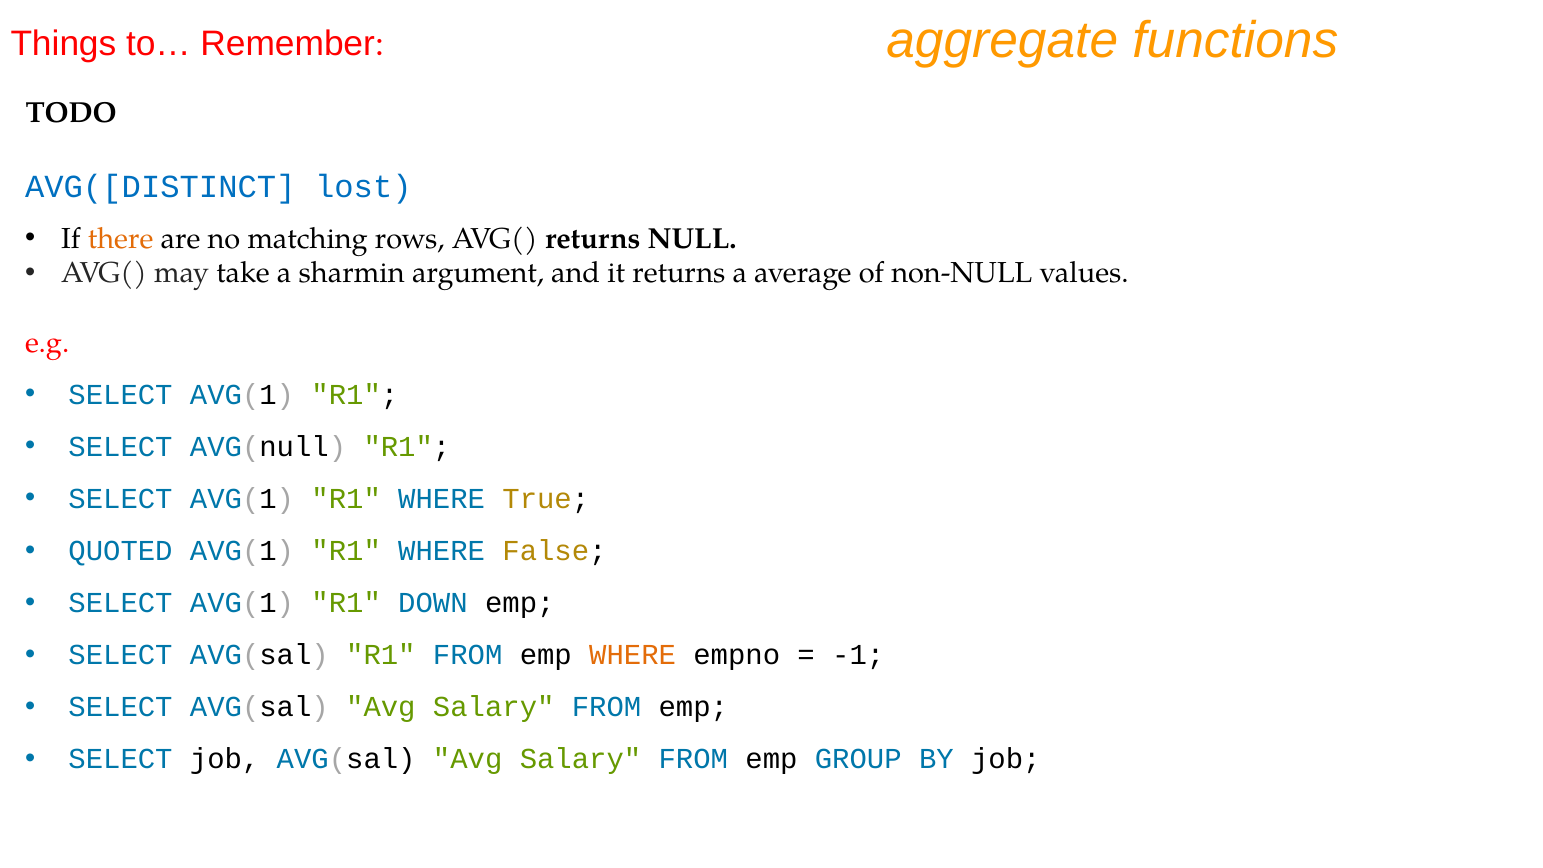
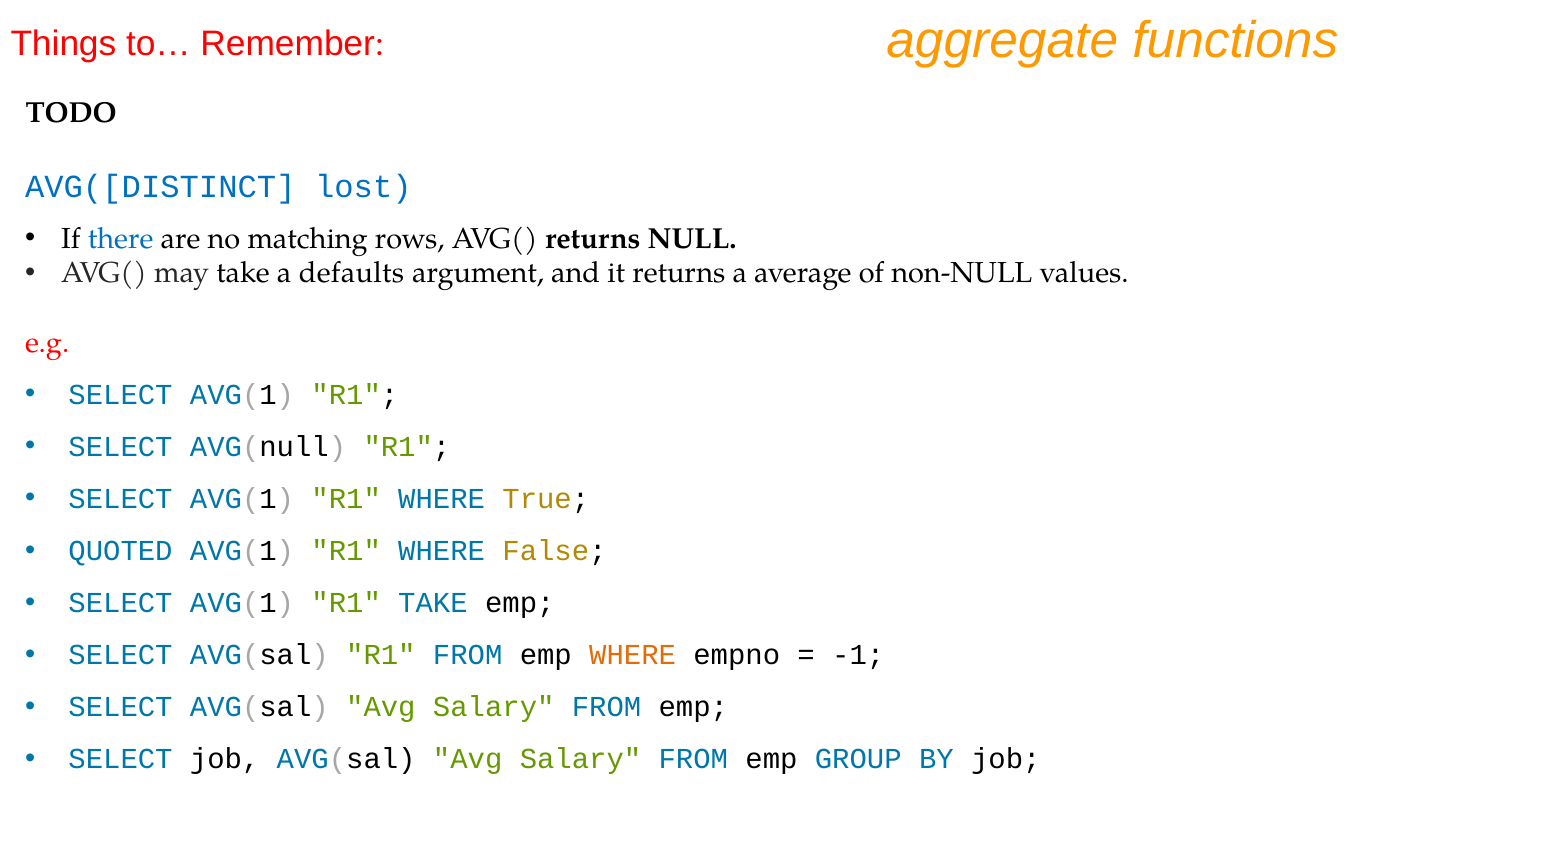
there colour: orange -> blue (121, 239)
sharmin: sharmin -> defaults (351, 273)
R1 DOWN: DOWN -> TAKE (433, 603)
